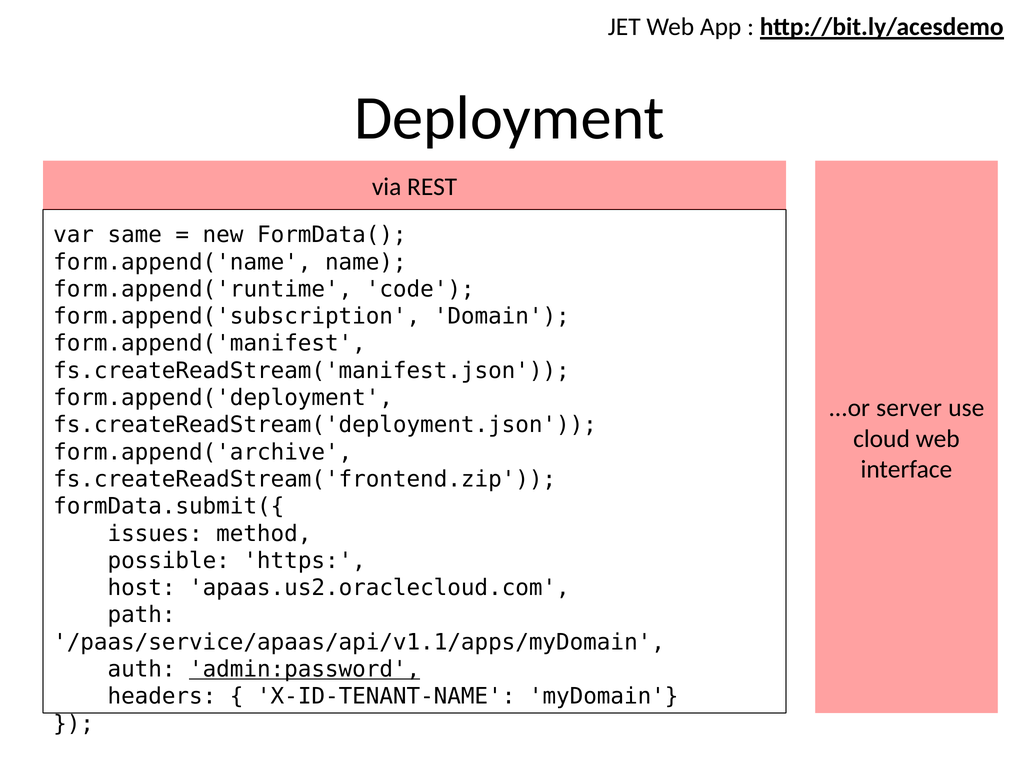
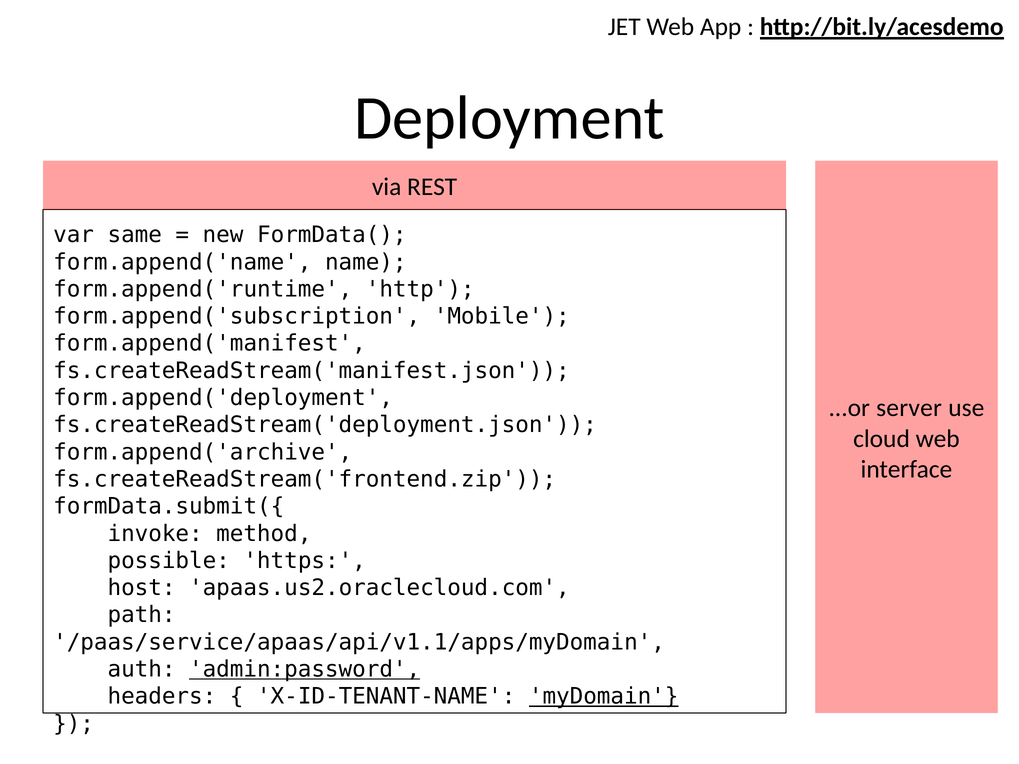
code: code -> http (420, 289)
Domain: Domain -> Mobile (502, 316)
issues: issues -> invoke (155, 534)
myDomain underline: none -> present (604, 697)
